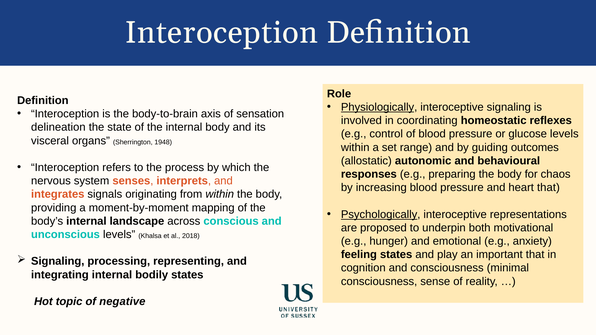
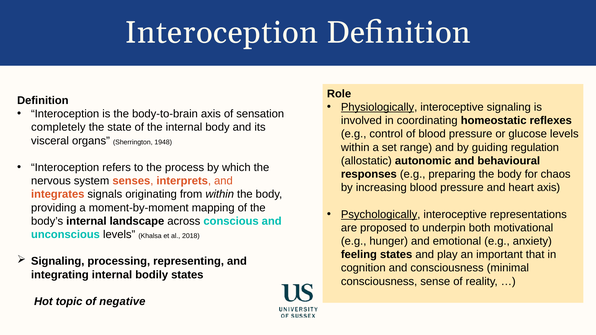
delineation: delineation -> completely (58, 127)
outcomes: outcomes -> regulation (535, 147)
heart that: that -> axis (549, 188)
